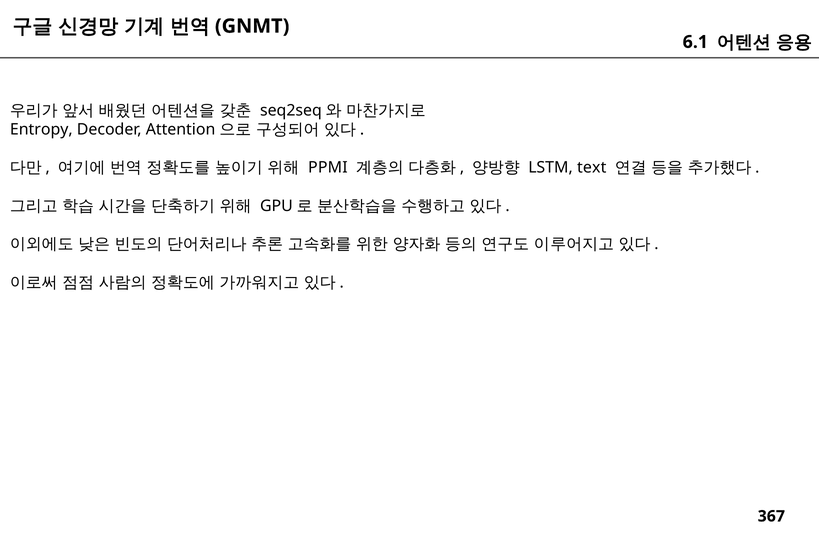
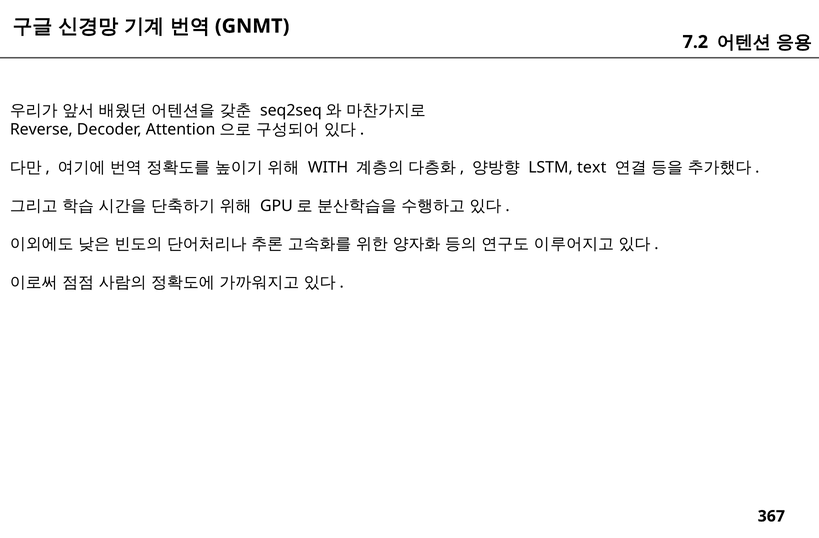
6.1: 6.1 -> 7.2 (695, 42)
Entropy: Entropy -> Reverse (41, 129)
PPMI: PPMI -> WITH (328, 168)
